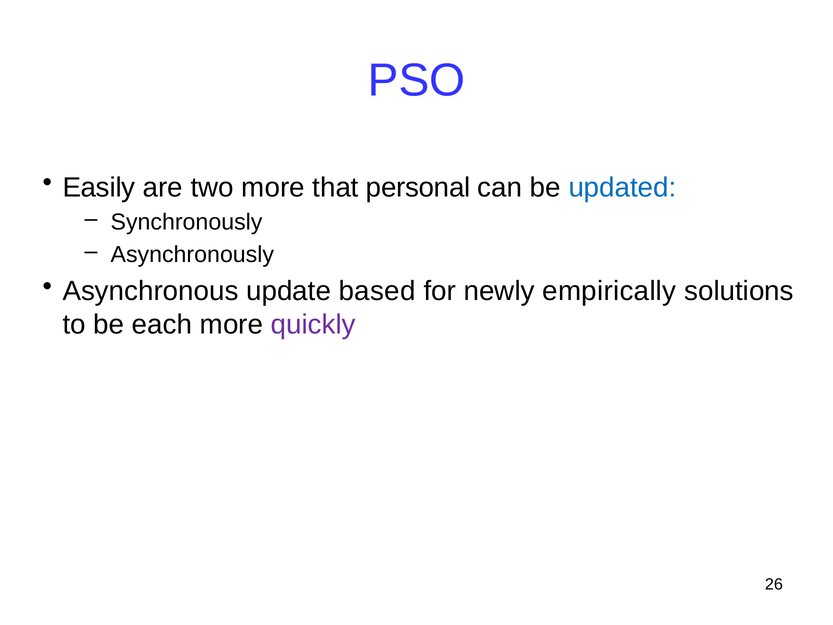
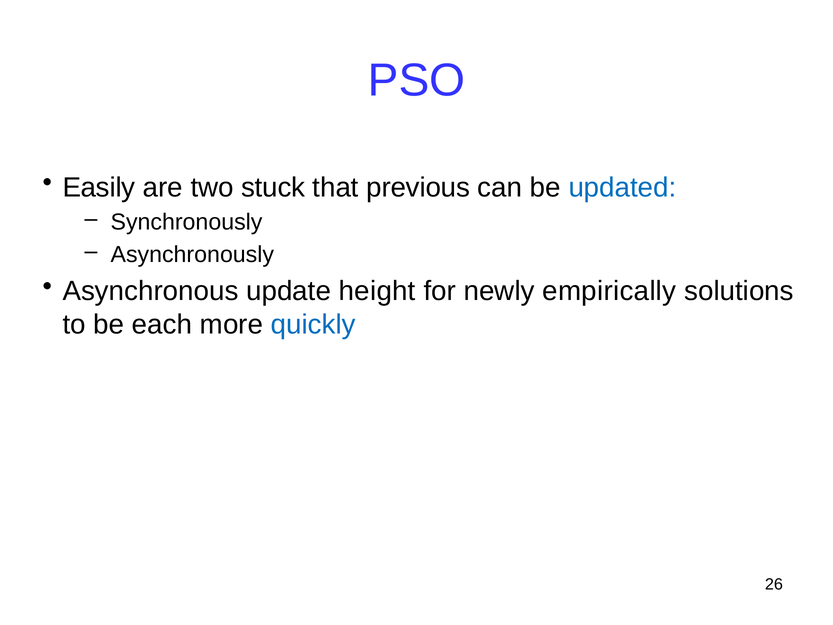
two more: more -> stuck (273, 187)
personal: personal -> previous (418, 187)
based: based -> height (377, 291)
quickly colour: purple -> blue (313, 324)
